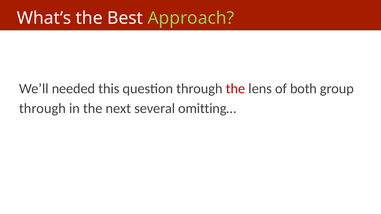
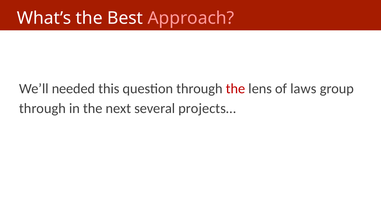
Approach colour: light green -> pink (191, 18)
both: both -> laws (303, 89)
omitting…: omitting… -> projects… (207, 108)
